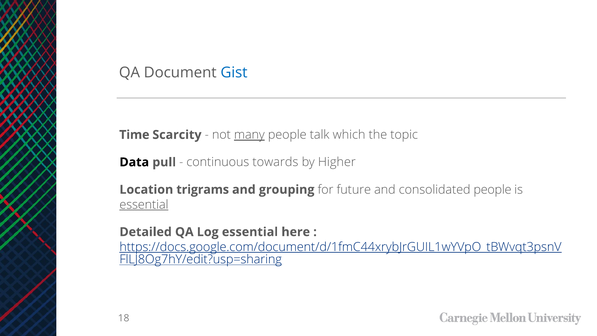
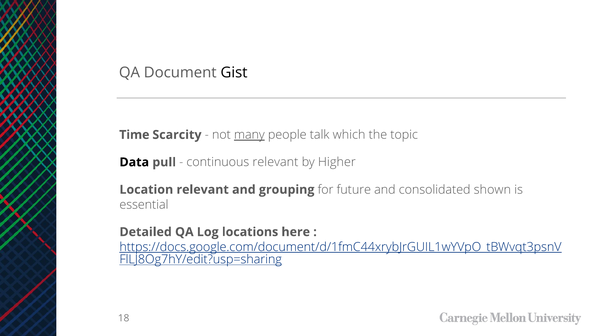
Gist colour: blue -> black (234, 72)
continuous towards: towards -> relevant (275, 162)
Location trigrams: trigrams -> relevant (203, 190)
consolidated people: people -> shown (492, 190)
essential underline: present -> none (144, 204)
Log essential: essential -> locations (250, 232)
